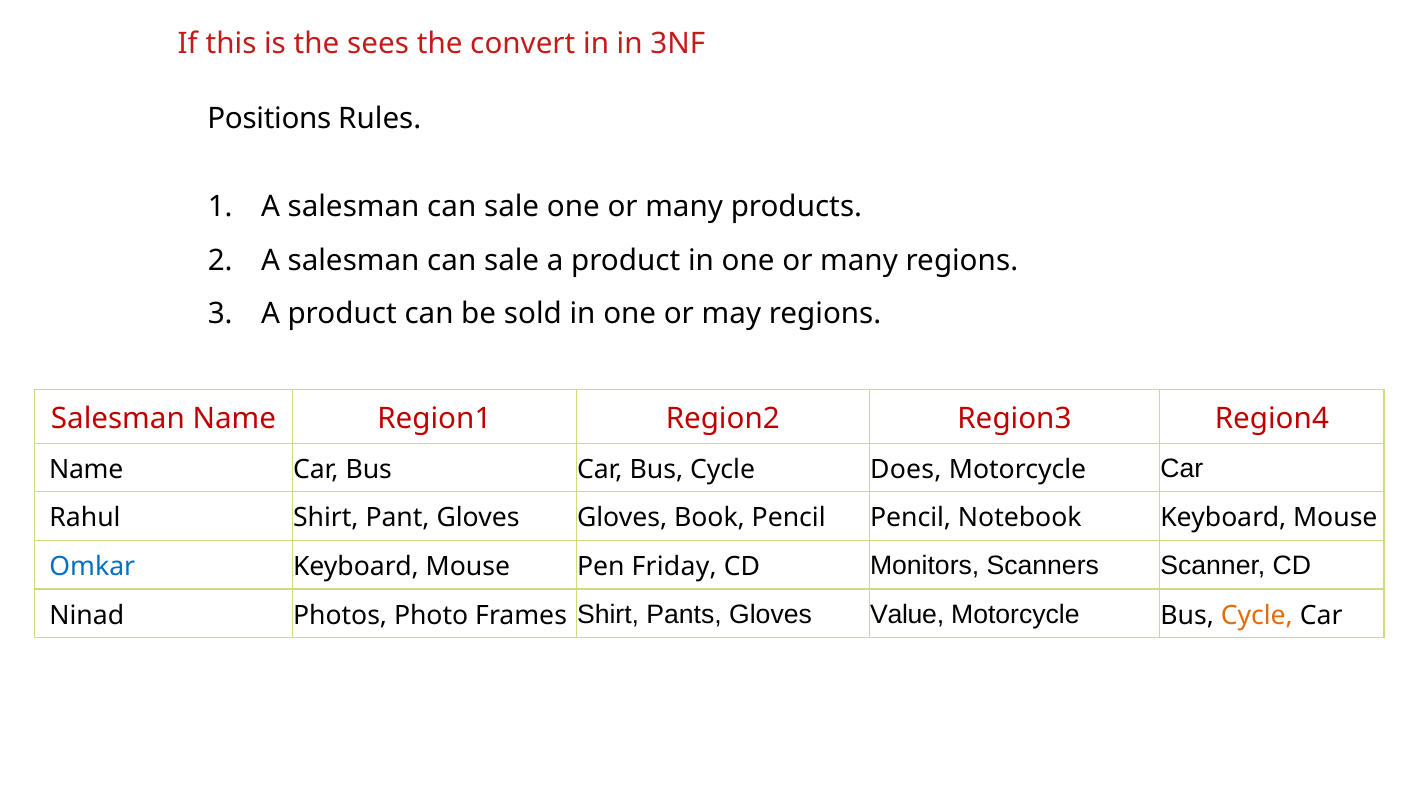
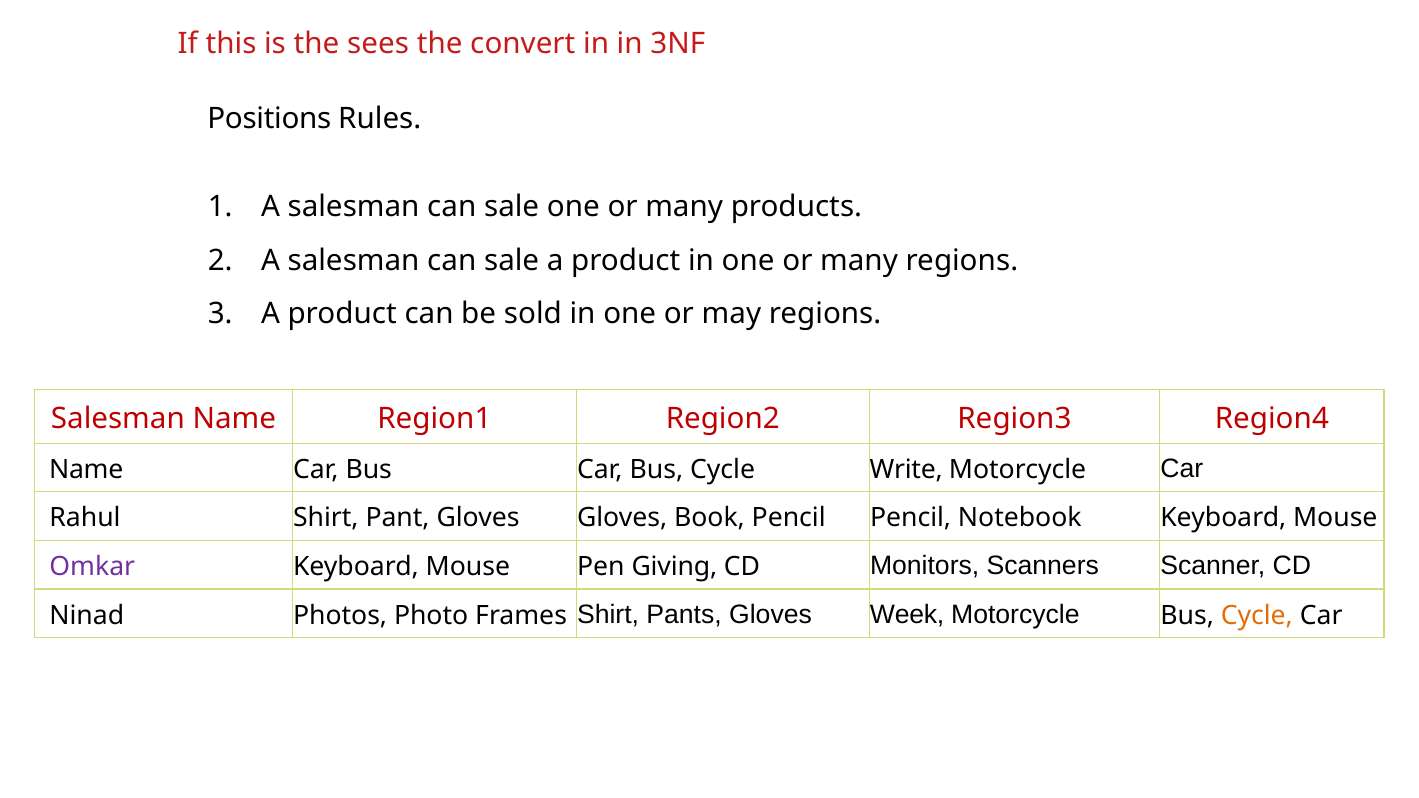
Does: Does -> Write (906, 470)
Omkar colour: blue -> purple (92, 567)
Friday: Friday -> Giving (674, 567)
Value: Value -> Week (907, 615)
